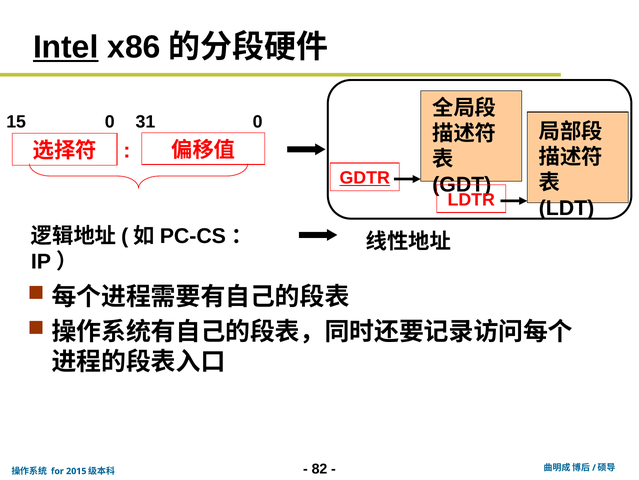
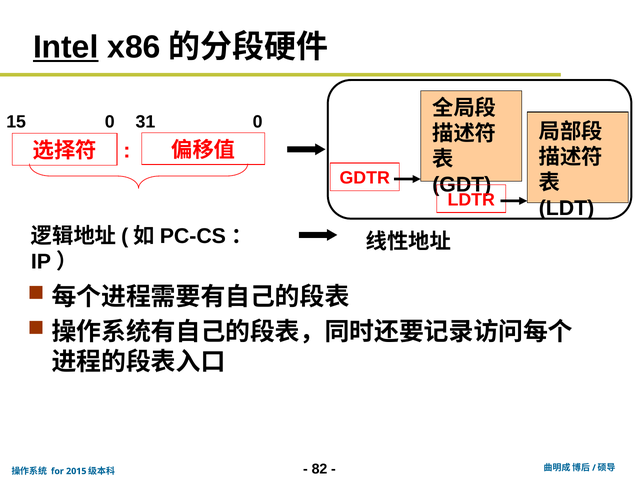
GDTR underline: present -> none (365, 178)
